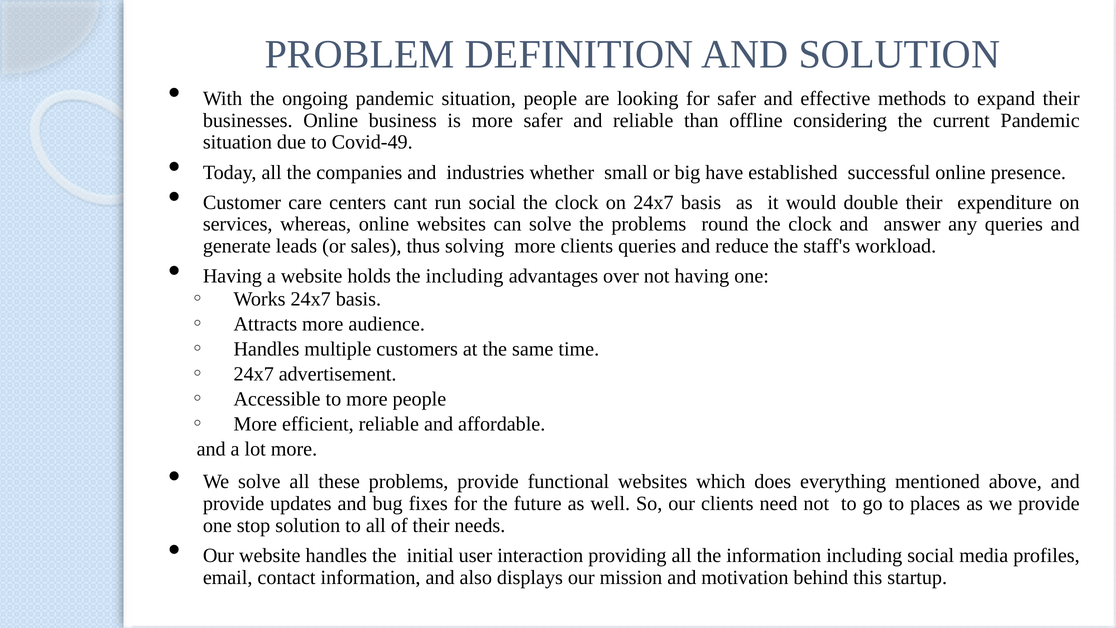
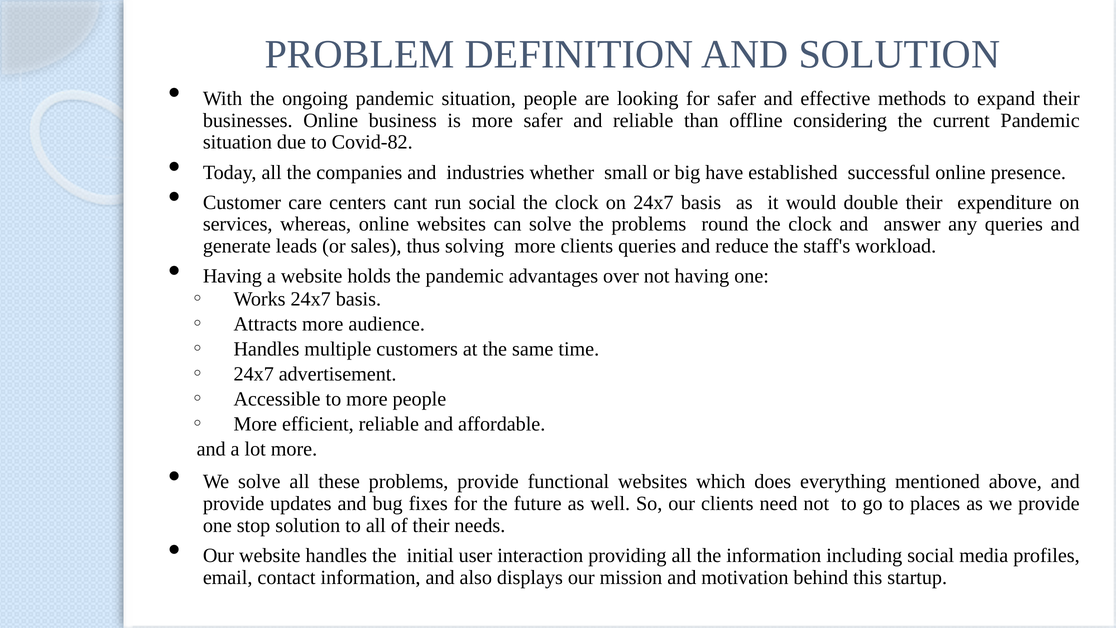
Covid-49: Covid-49 -> Covid-82 (372, 142)
the including: including -> pandemic (465, 276)
